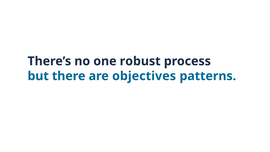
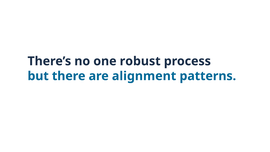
objectives: objectives -> alignment (144, 76)
